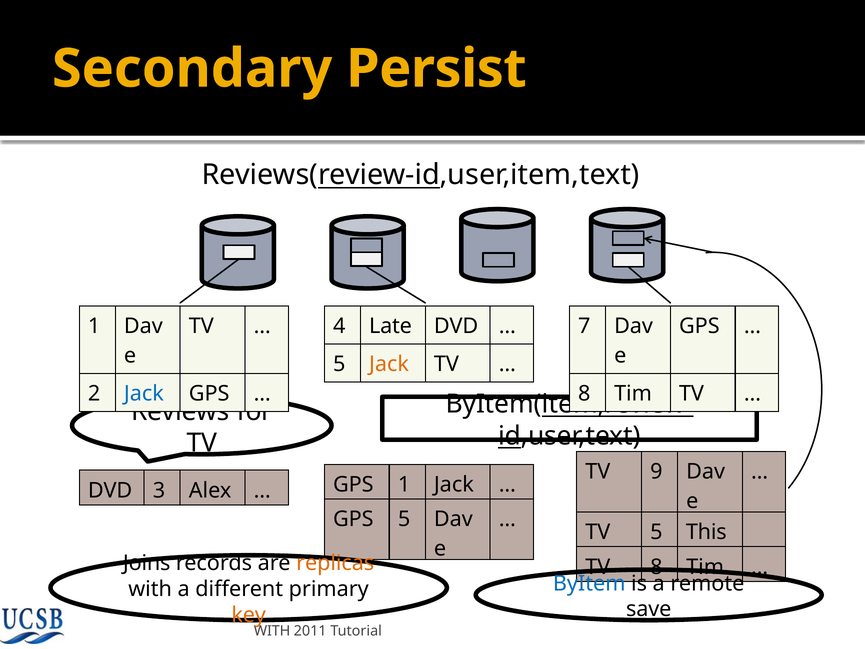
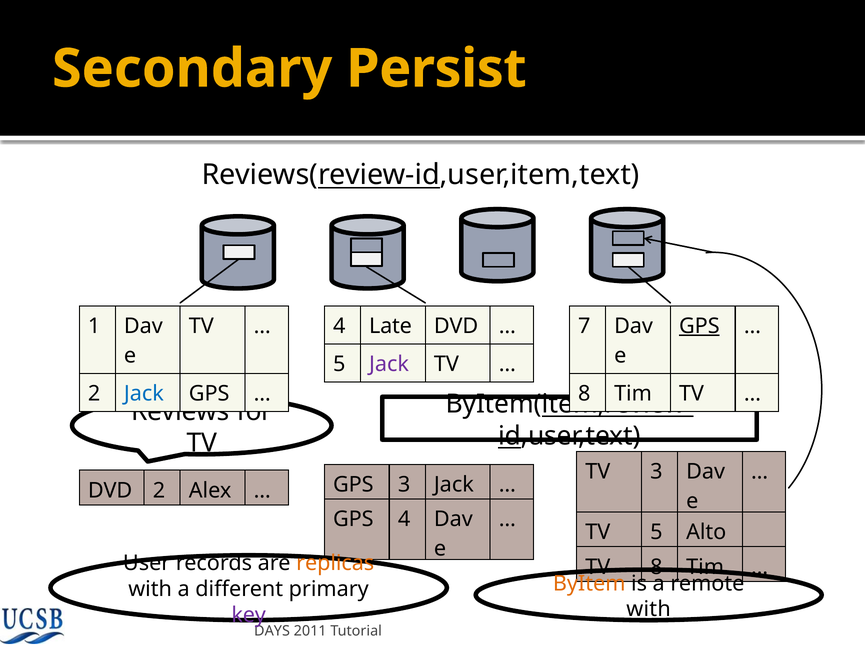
GPS underline: none -> present (699, 326)
Jack colour: orange -> purple (389, 364)
TV 9: 9 -> 3 (656, 471)
DVD 3: 3 -> 2 (159, 490)
GPS 1: 1 -> 3 (404, 484)
GPS 5: 5 -> 4 (404, 519)
This: This -> Alto (706, 532)
Joins: Joins -> User (147, 563)
ByItem colour: blue -> orange (589, 583)
save: save -> with (649, 609)
key colour: orange -> purple (249, 615)
WITH: WITH -> DAYS (272, 631)
